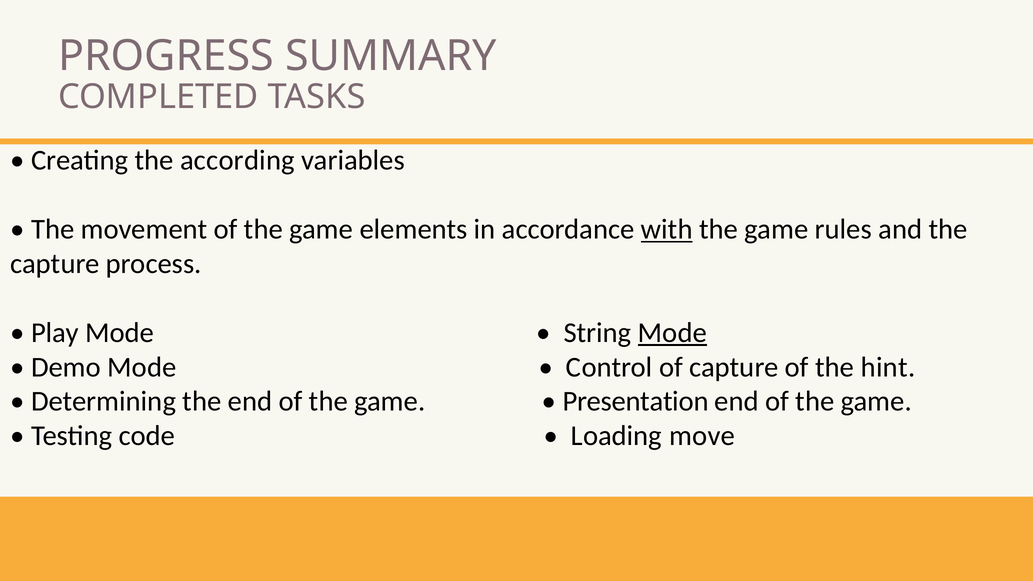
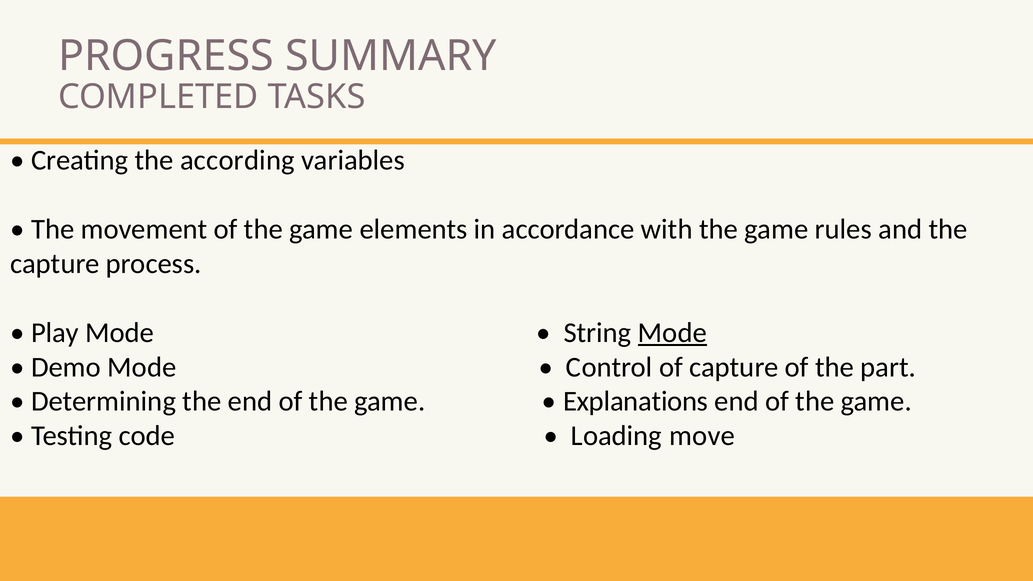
with underline: present -> none (667, 229)
hint: hint -> part (888, 367)
Presentation: Presentation -> Explanations (636, 402)
